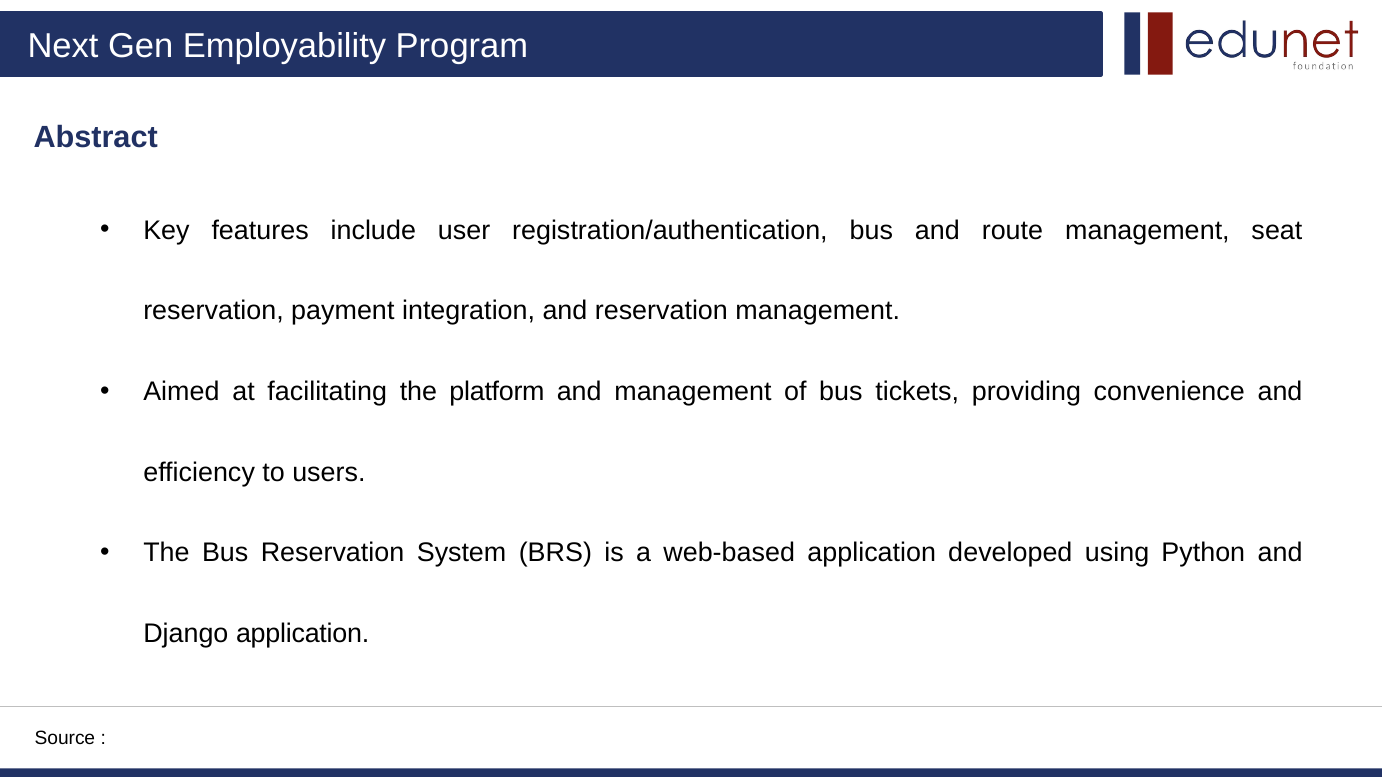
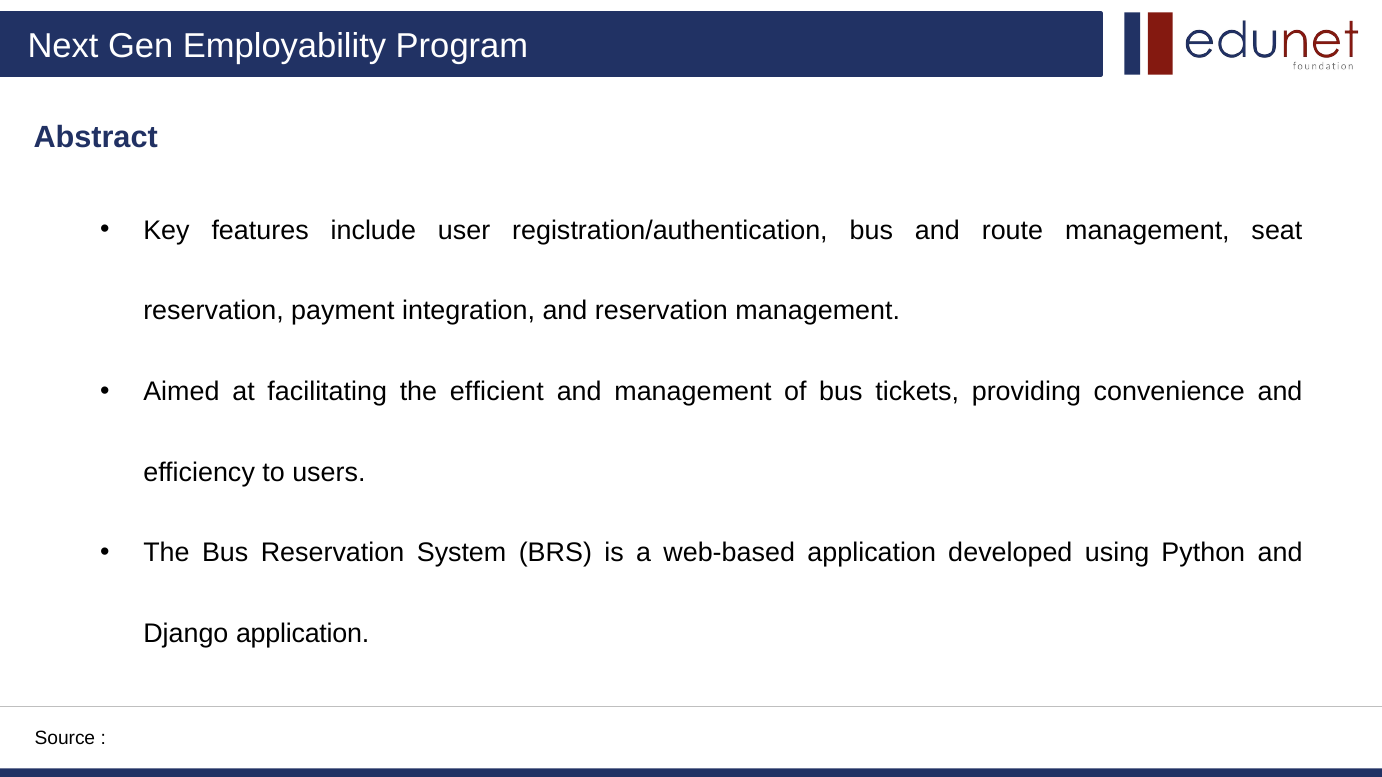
platform: platform -> efficient (497, 392)
